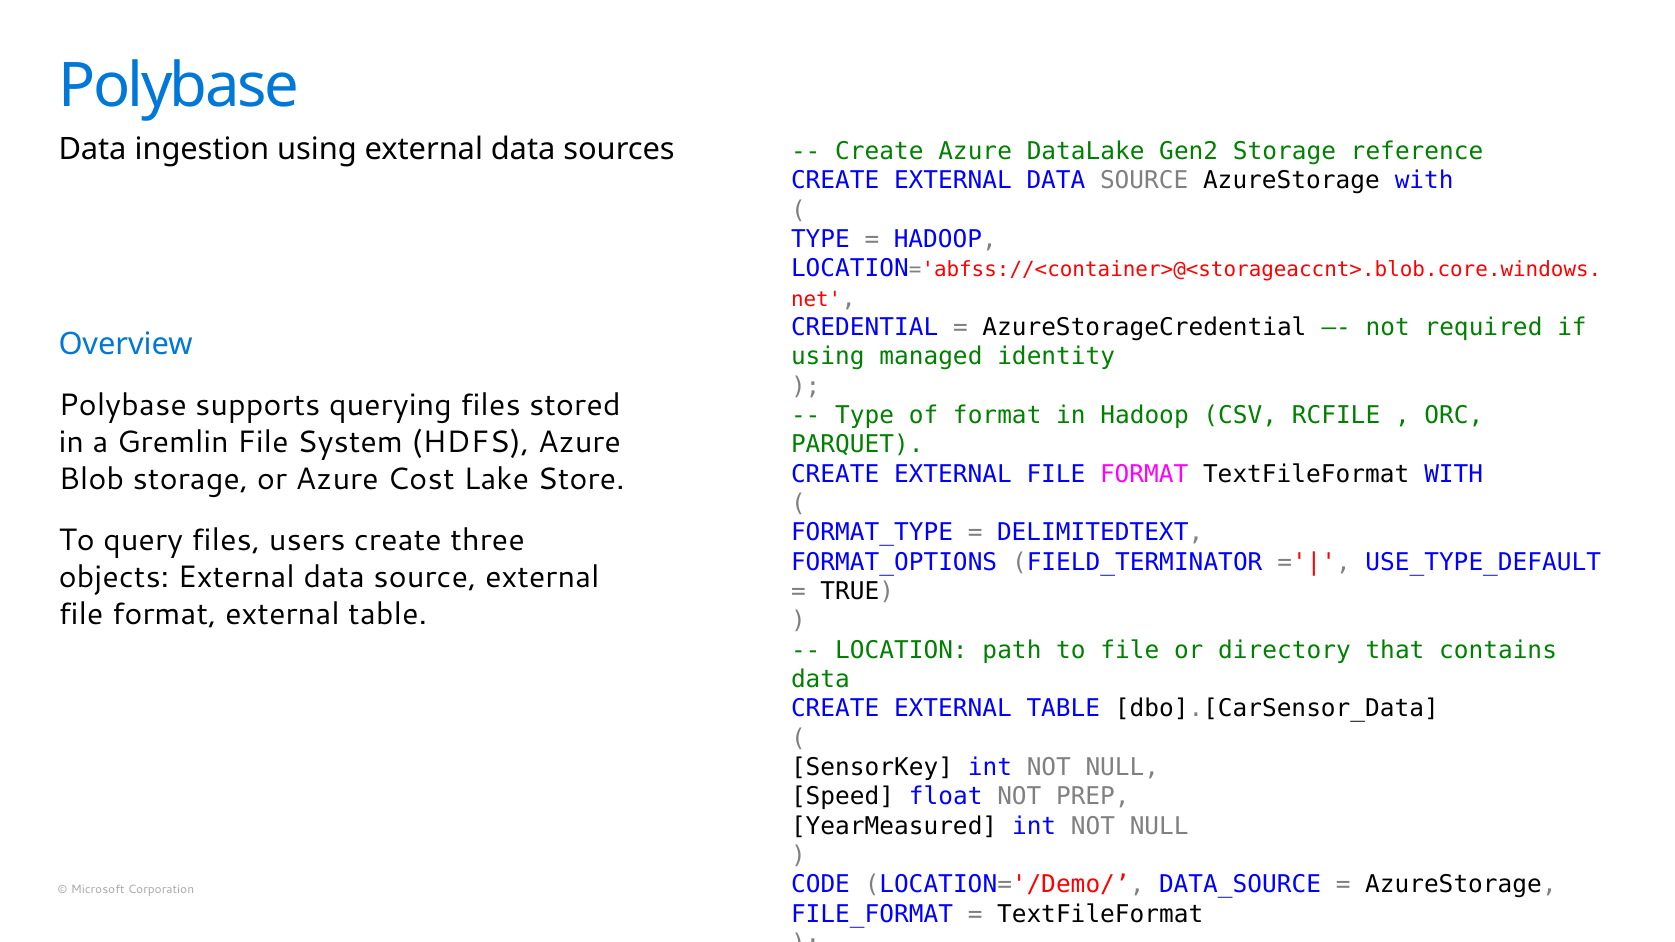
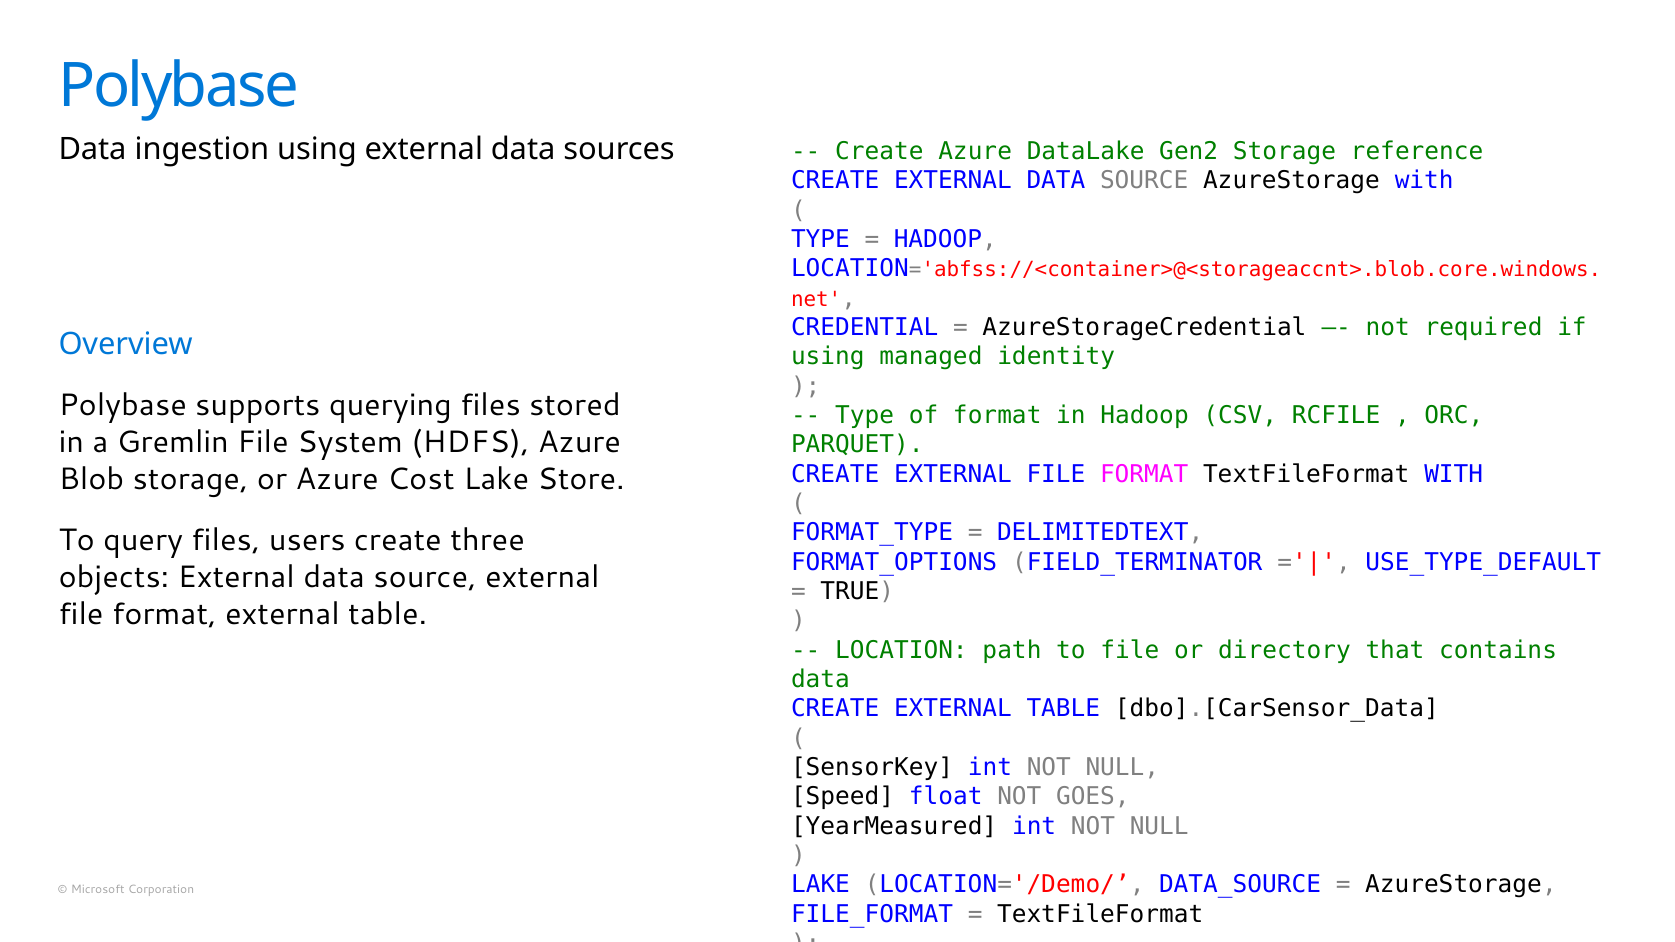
PREP: PREP -> GOES (1093, 797)
CODE: CODE -> LAKE (821, 885)
